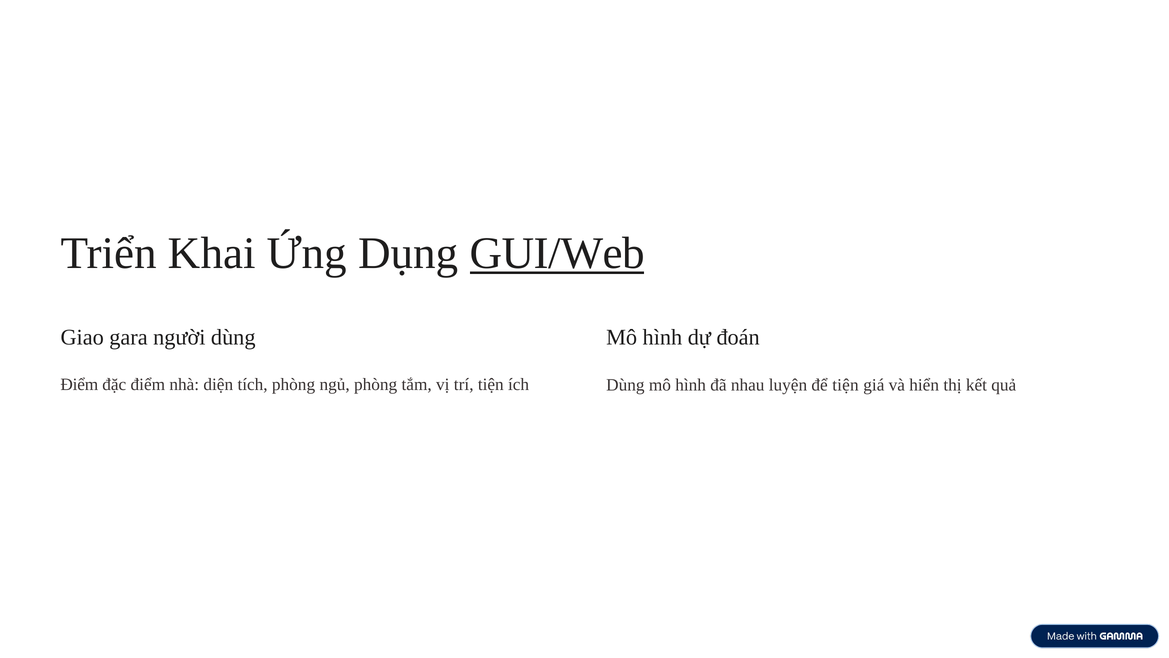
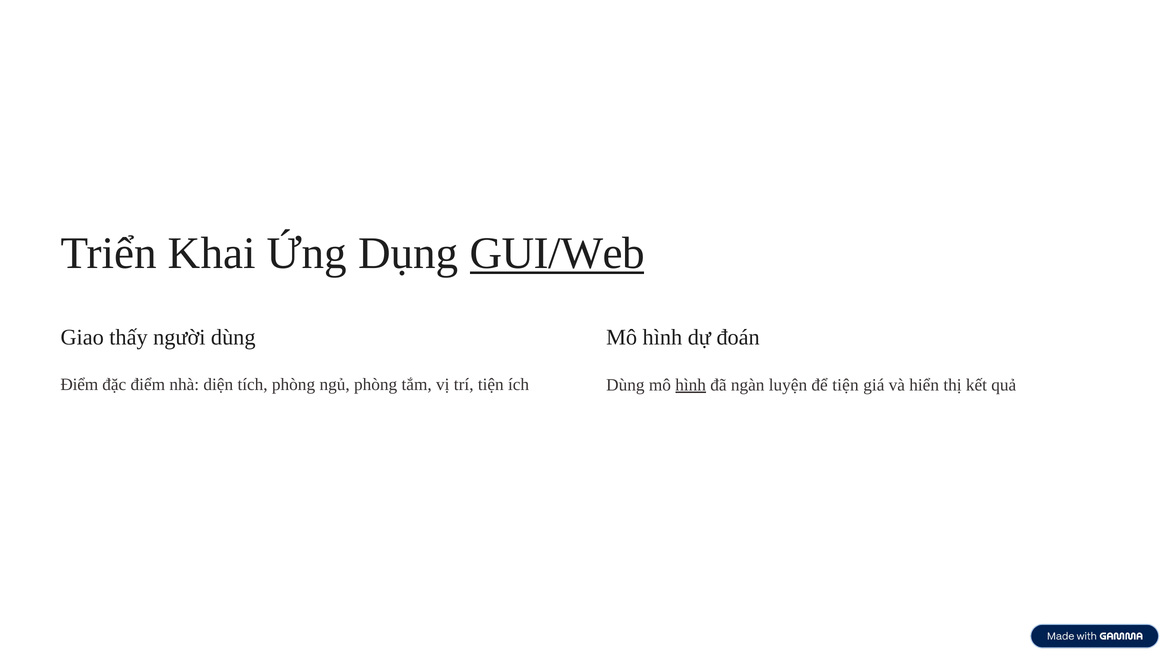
gara: gara -> thấy (129, 337)
hình underline: none -> present (691, 385)
nhau: nhau -> ngàn (748, 385)
